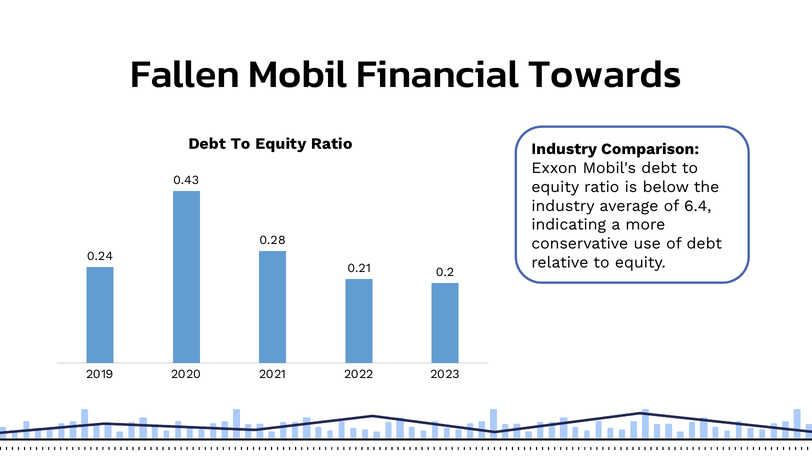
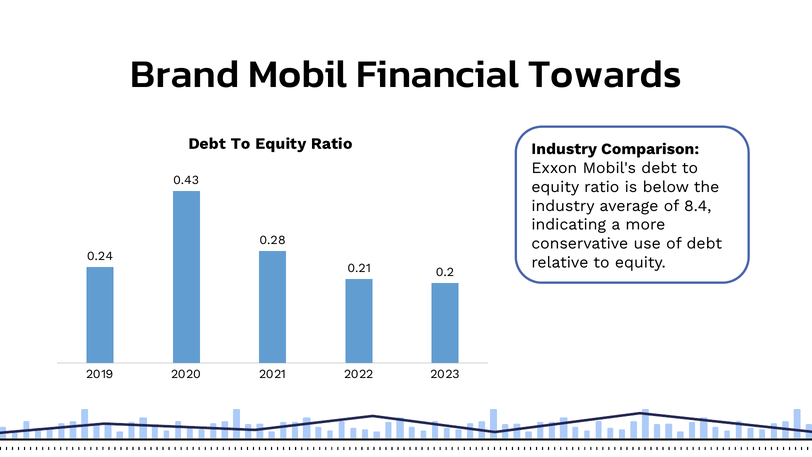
Fallen: Fallen -> Brand (185, 74)
6.4: 6.4 -> 8.4 (698, 206)
